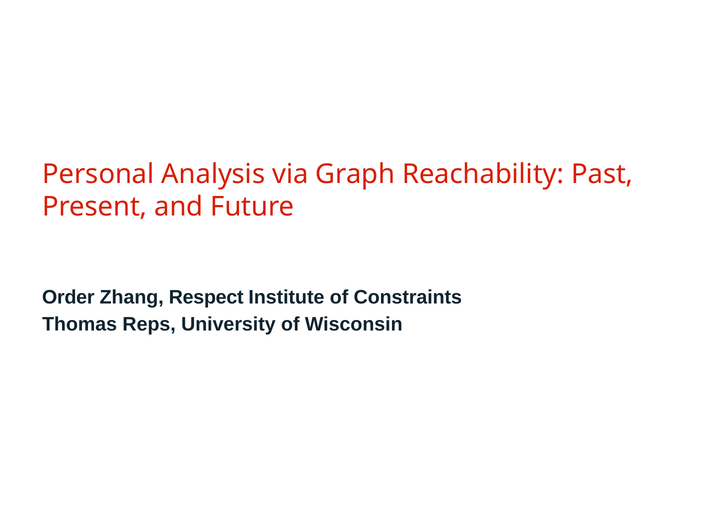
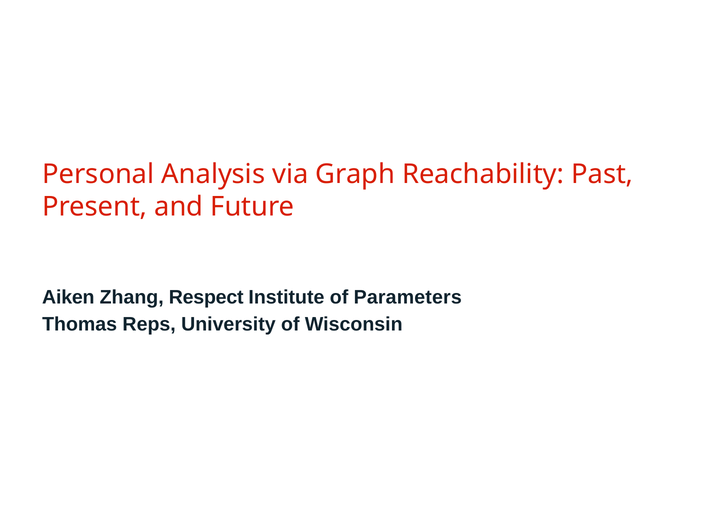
Order: Order -> Aiken (68, 297)
Constraints: Constraints -> Parameters (408, 297)
